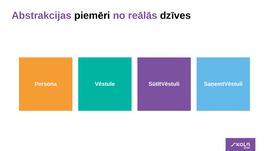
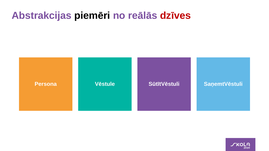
dzīves colour: black -> red (175, 16)
